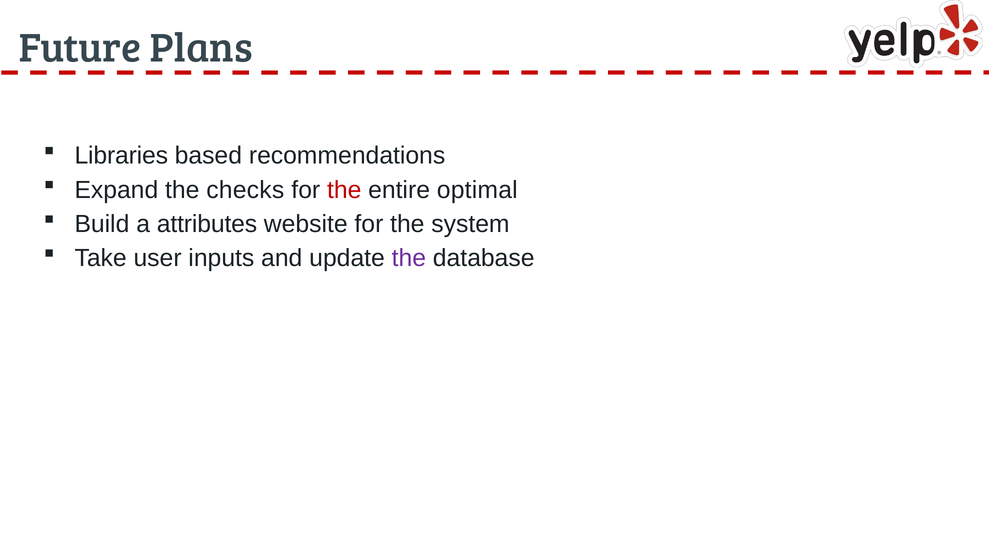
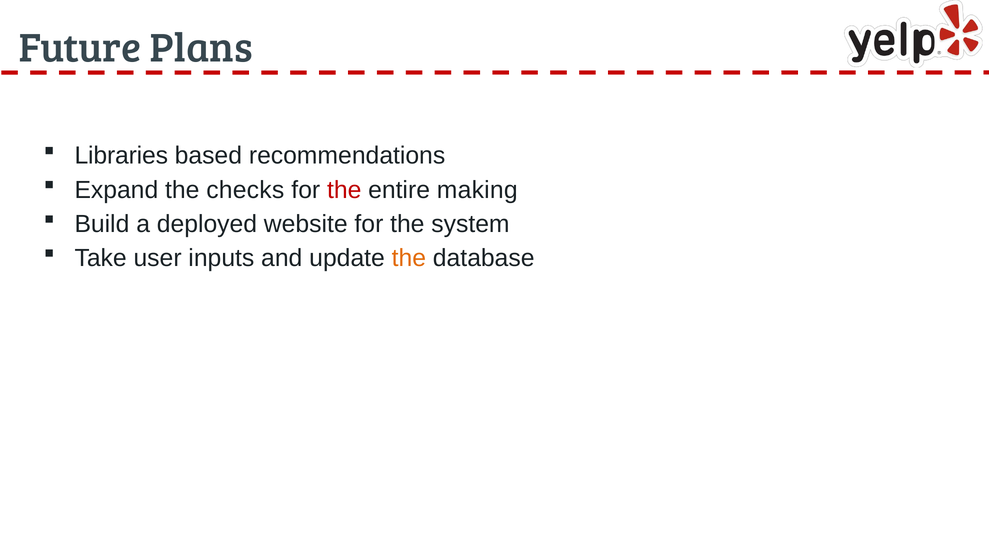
optimal: optimal -> making (477, 190)
attributes: attributes -> deployed (207, 224)
the colour: purple -> orange (409, 258)
